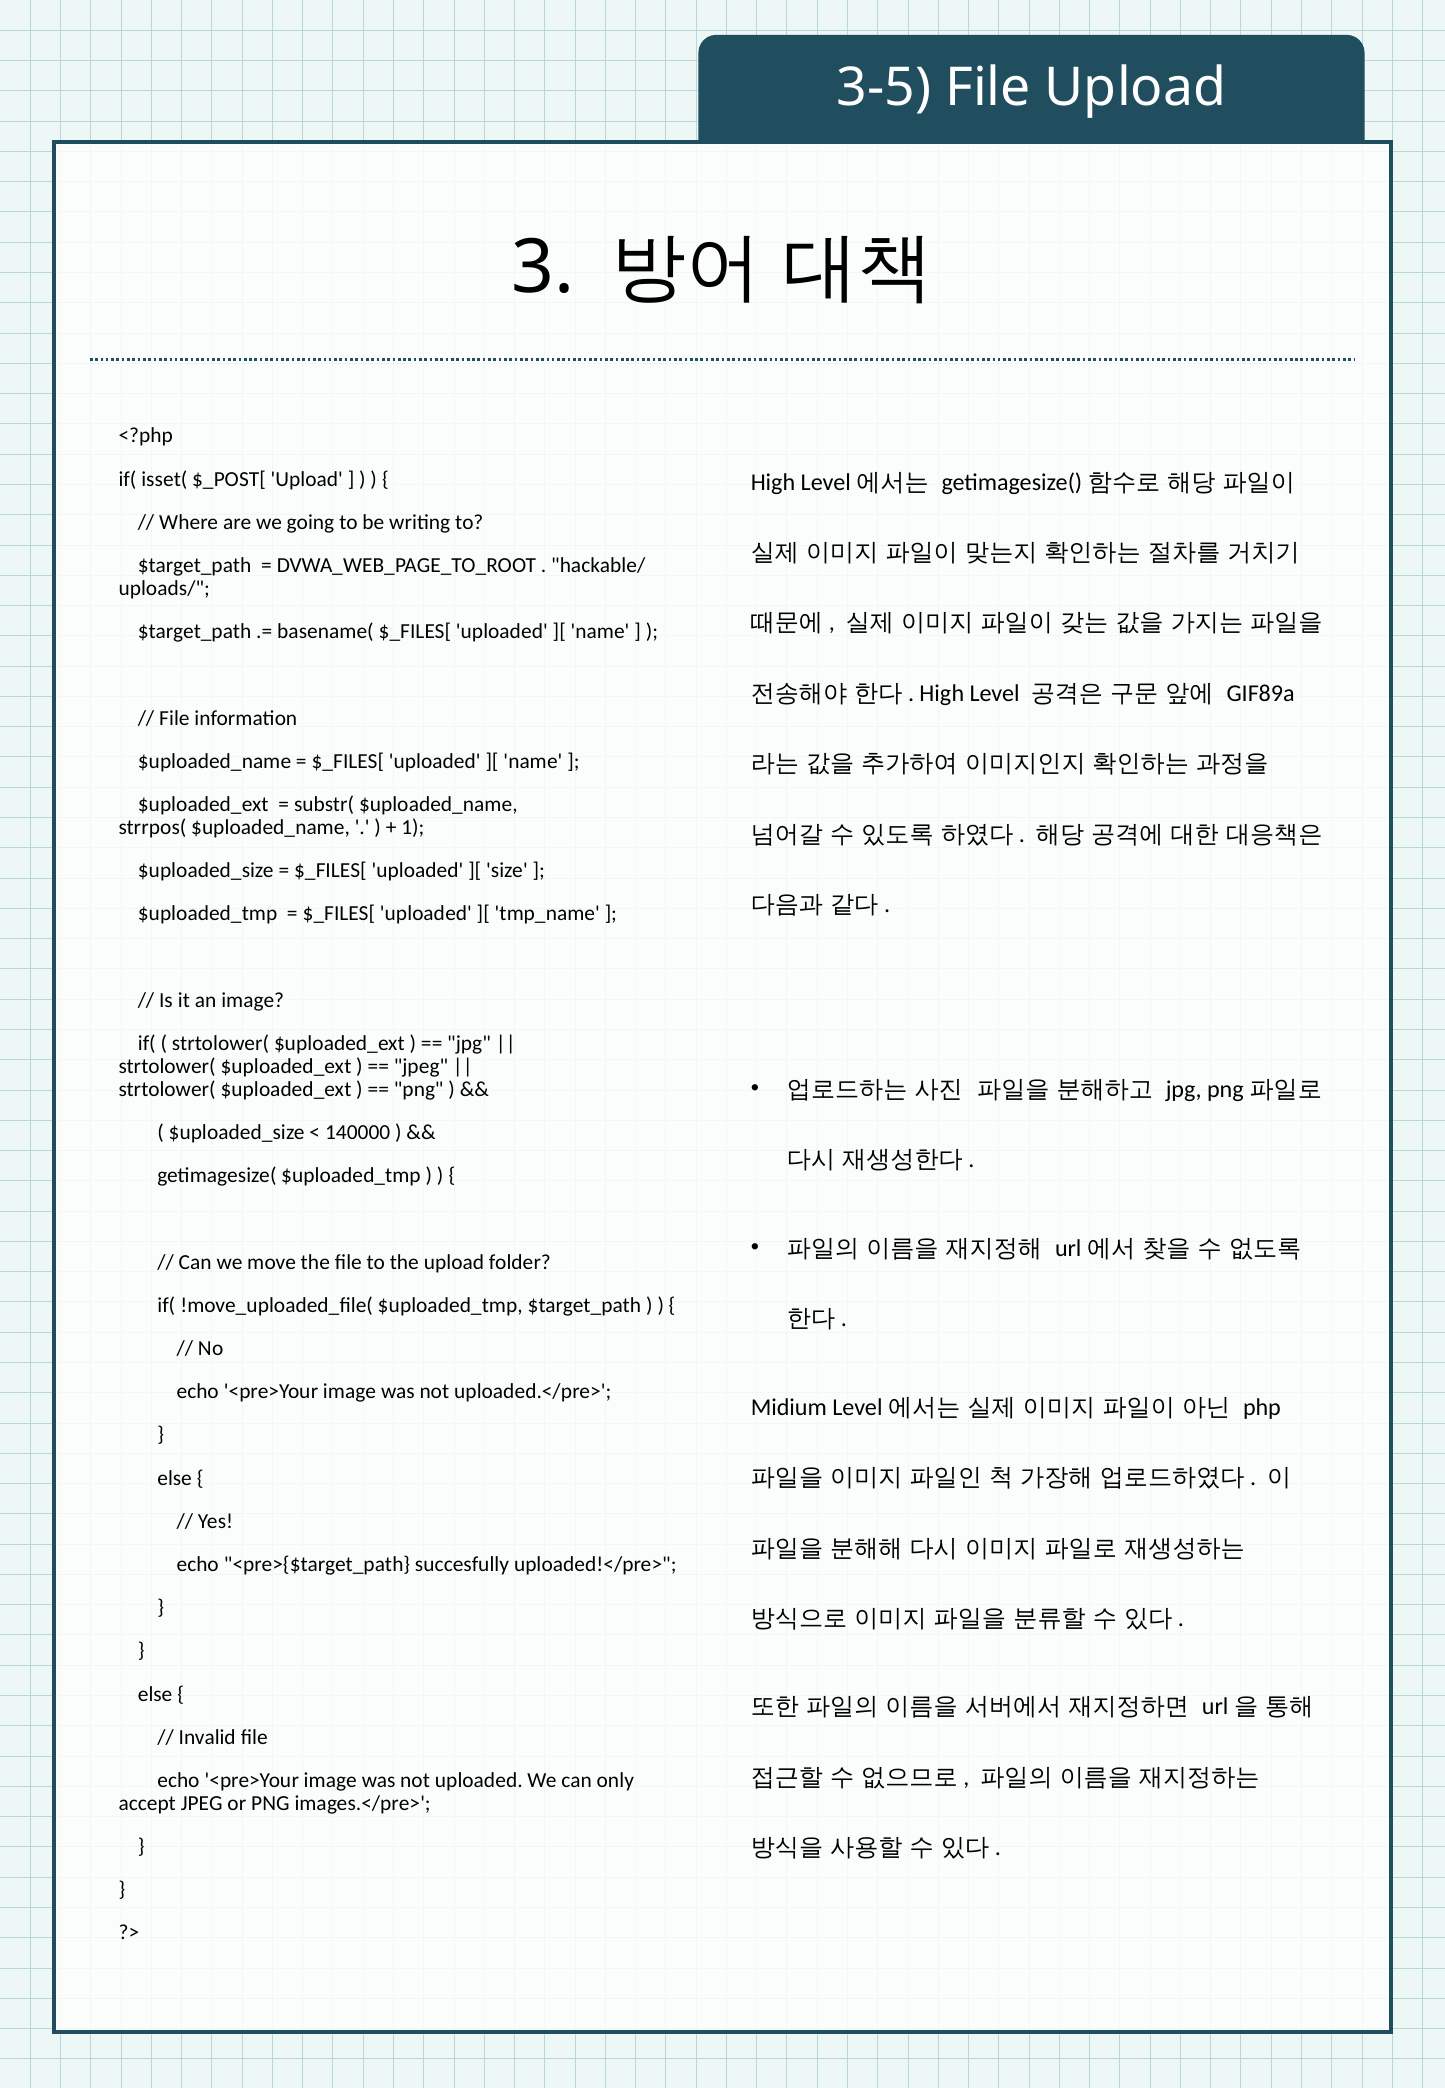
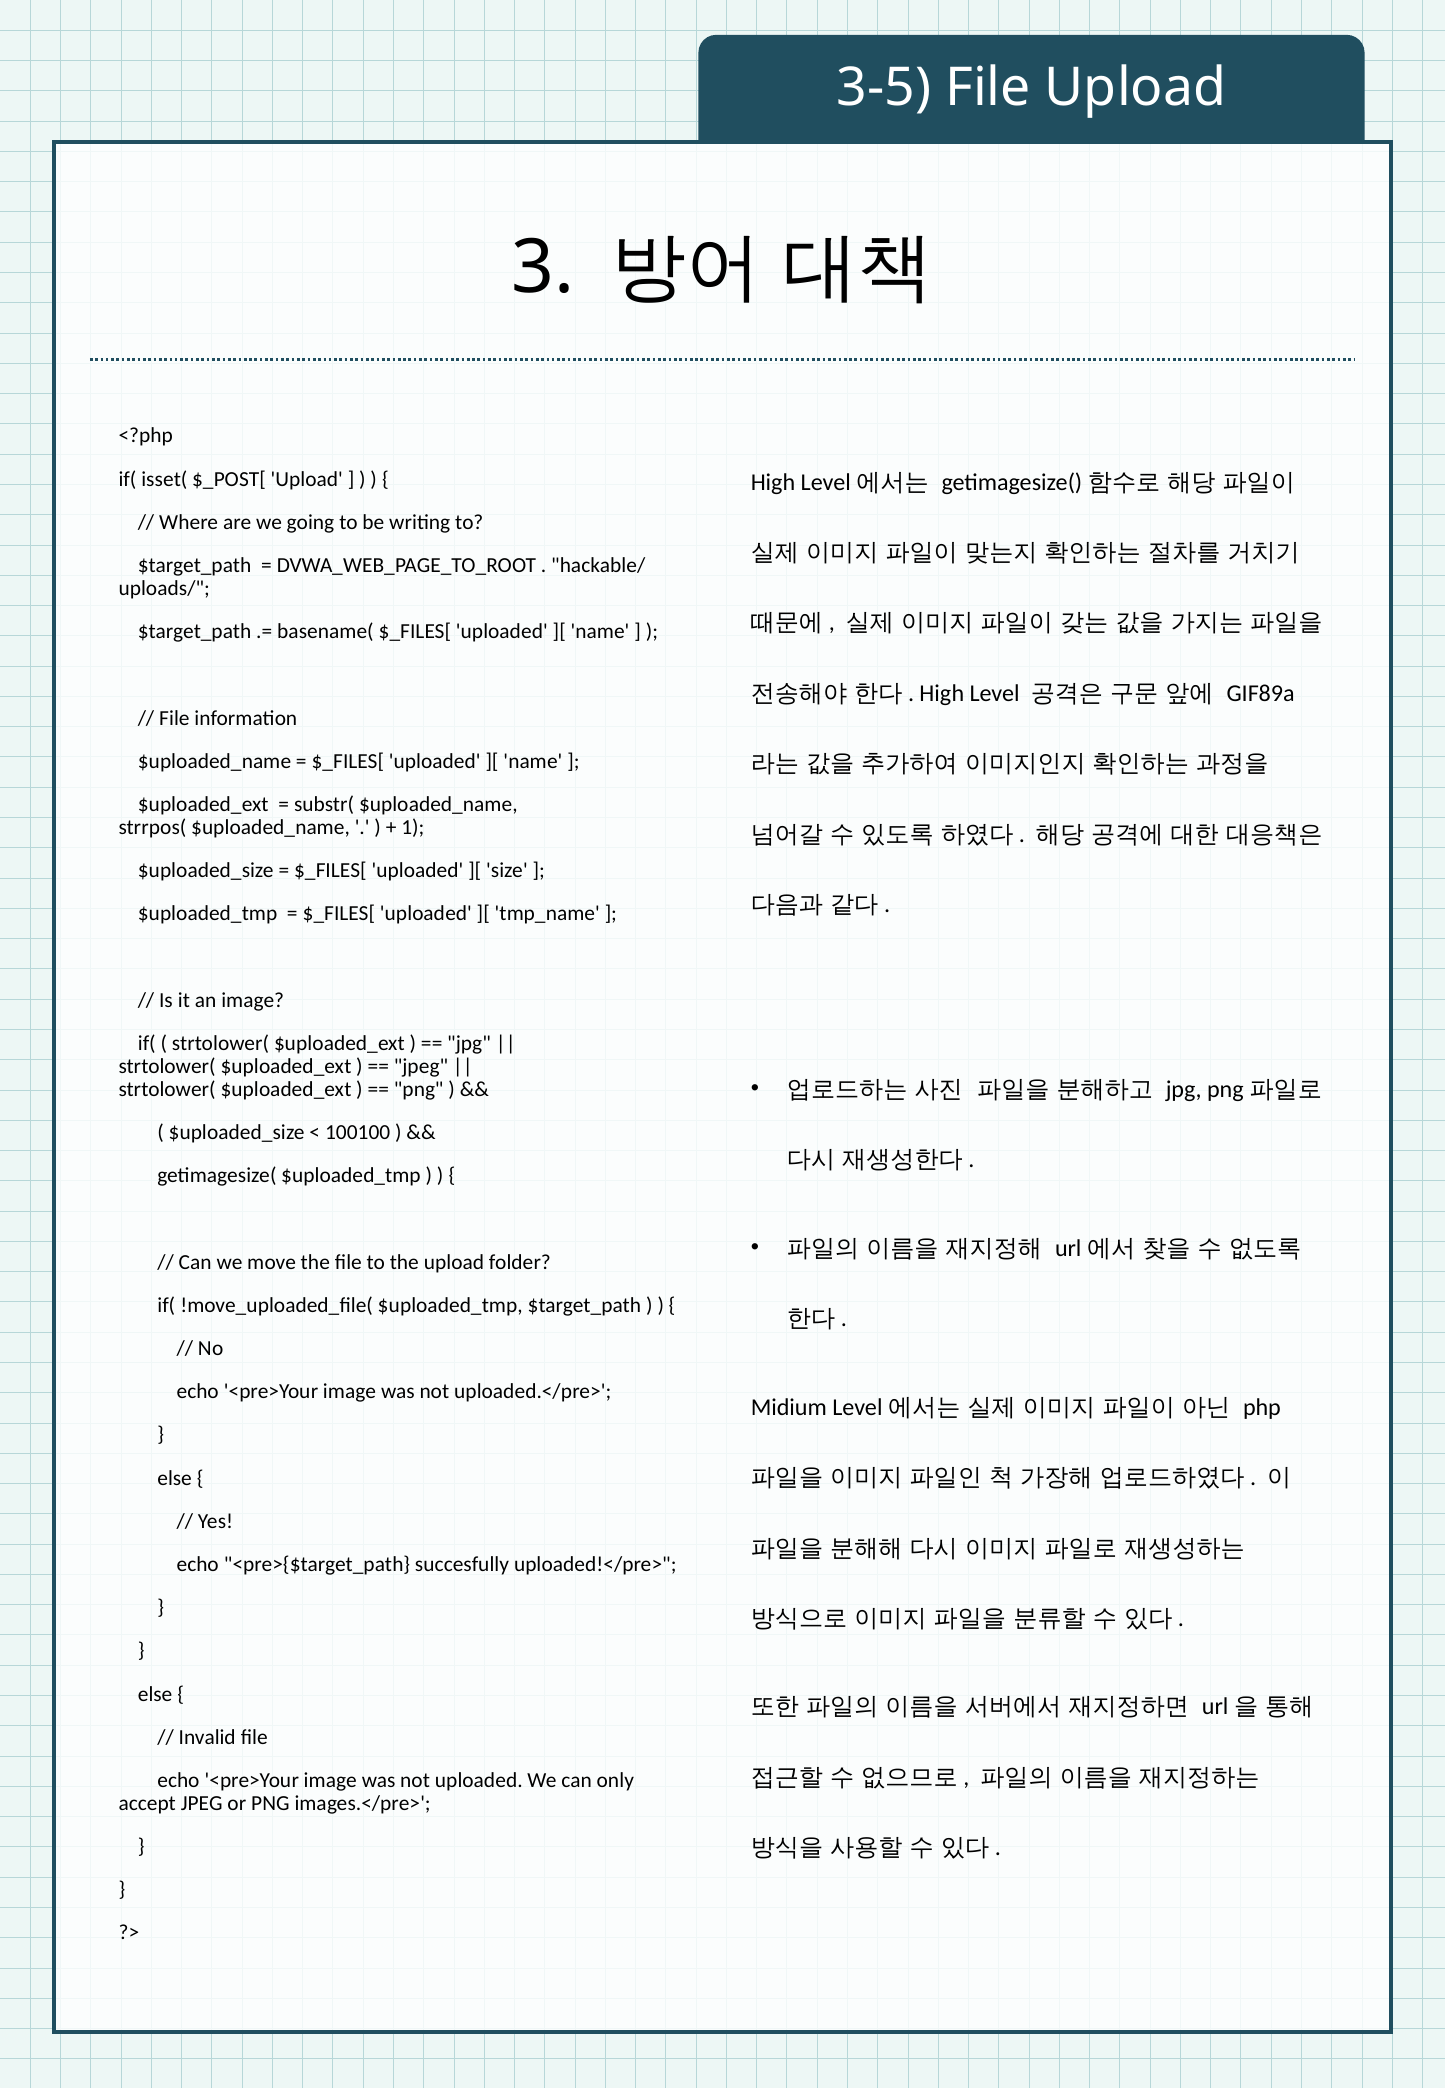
140000: 140000 -> 100100 (358, 1132)
